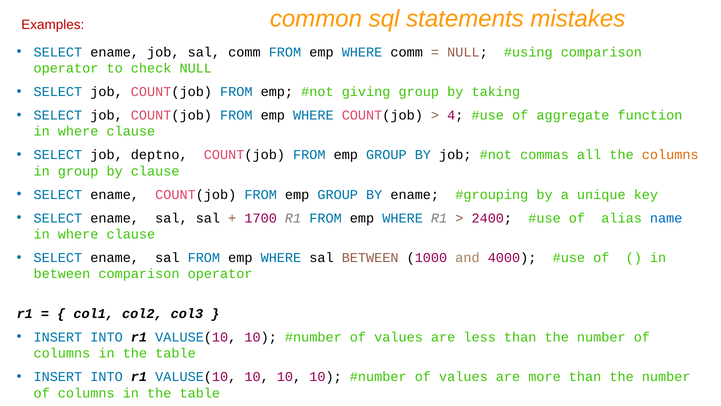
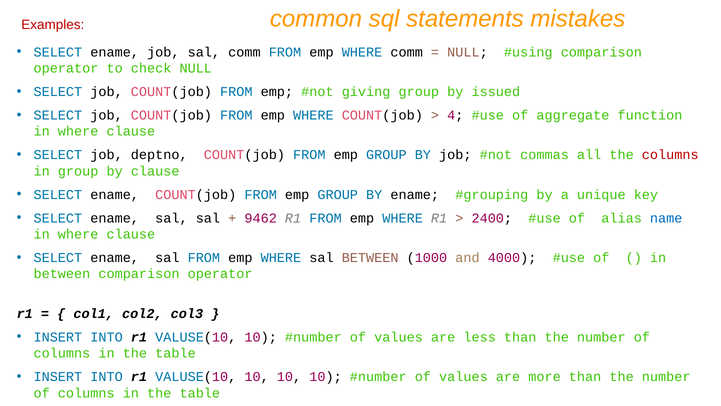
taking: taking -> issued (496, 92)
columns colour: orange -> red (670, 155)
1700: 1700 -> 9462 (261, 218)
